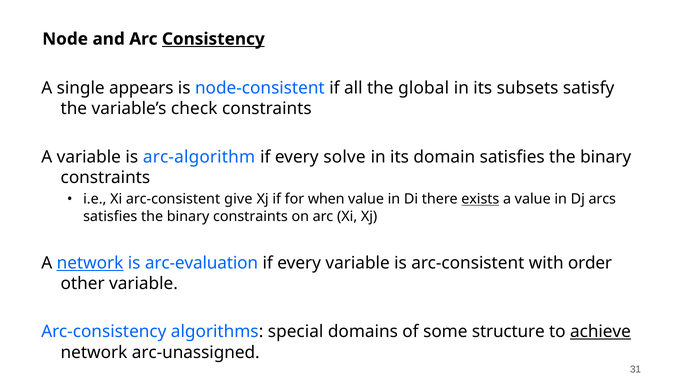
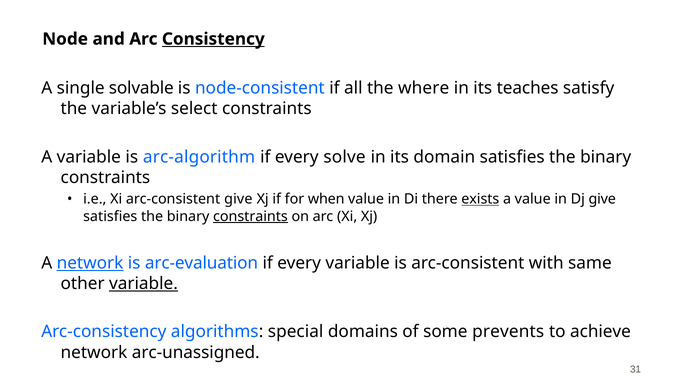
appears: appears -> solvable (141, 88)
global: global -> where (424, 88)
subsets: subsets -> teaches (528, 88)
check: check -> select (194, 109)
Dj arcs: arcs -> give (602, 199)
constraints underline: none -> present (250, 216)
order: order -> same (590, 263)
variable underline: none -> present (143, 284)
structure: structure -> prevents (508, 332)
achieve underline: present -> none (600, 332)
